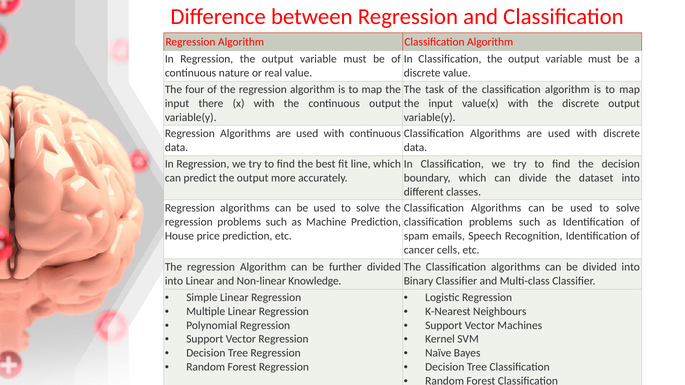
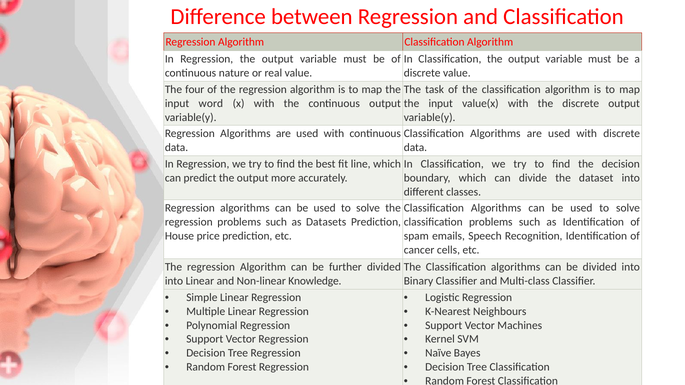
there: there -> word (211, 103)
Machine: Machine -> Datasets (326, 222)
